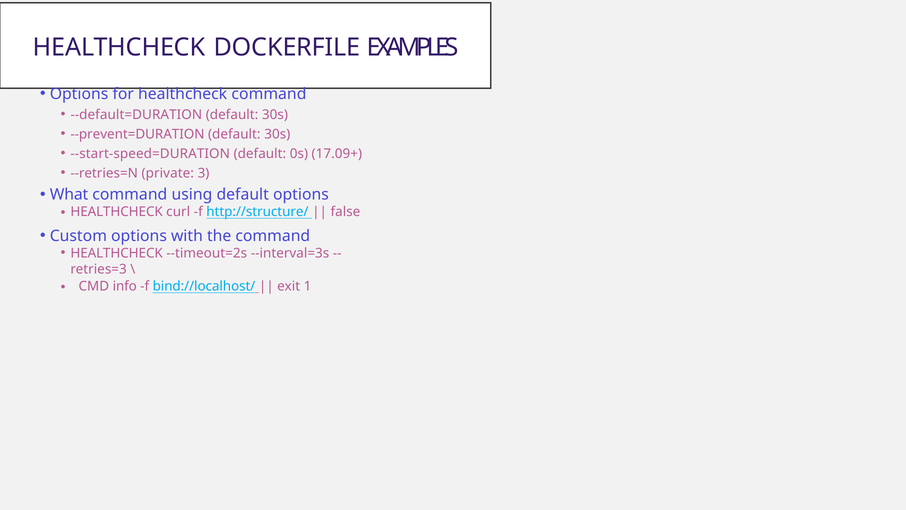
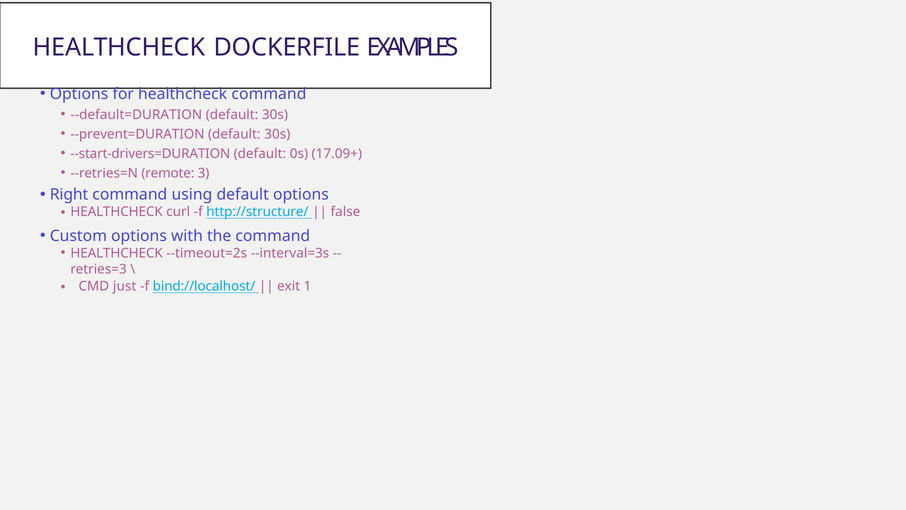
--start-speed=DURATION: --start-speed=DURATION -> --start-drivers=DURATION (150, 154)
private: private -> remote (168, 173)
What: What -> Right (69, 195)
info: info -> just (125, 286)
